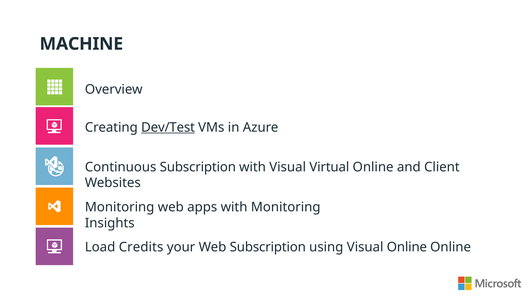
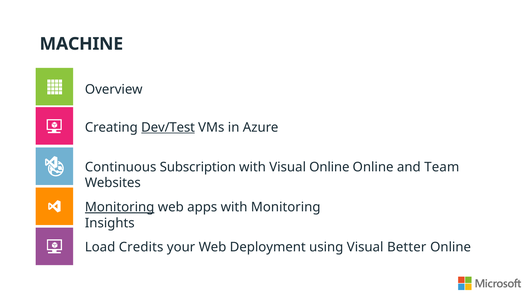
Visual Virtual: Virtual -> Online (329, 167)
Client: Client -> Team (442, 167)
Monitoring underline: none -> present (120, 207)
Web Subscription: Subscription -> Deployment (268, 247)
Visual Online: Online -> Better (407, 247)
